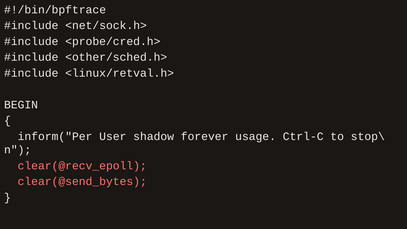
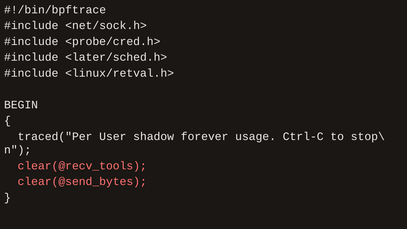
<other/sched.h>: <other/sched.h> -> <later/sched.h> (116, 57)
inform("Per: inform("Per -> traced("Per (55, 136)
clear(@recv_epoll: clear(@recv_epoll -> clear(@recv_tools (82, 166)
